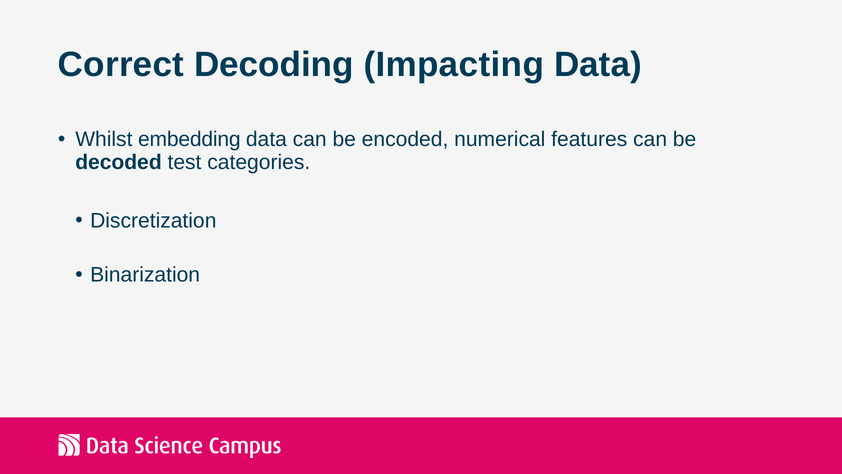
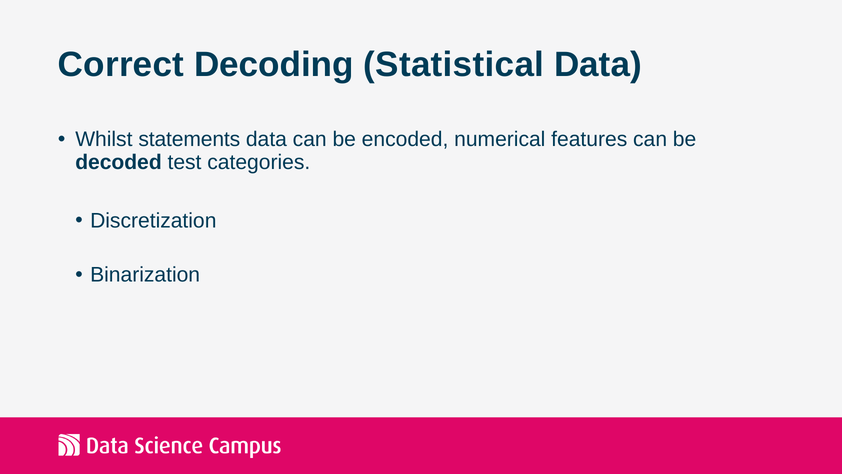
Impacting: Impacting -> Statistical (454, 65)
embedding: embedding -> statements (189, 139)
